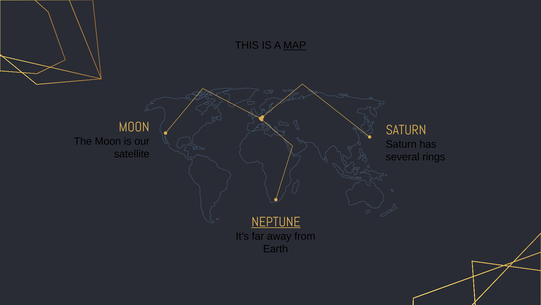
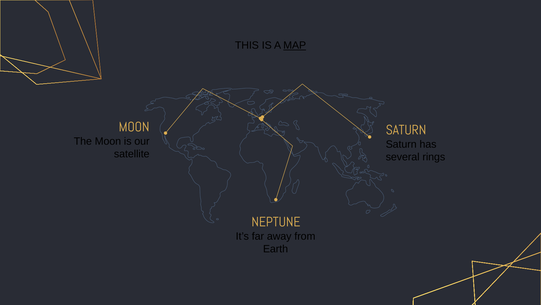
NEPTUNE underline: present -> none (276, 221)
